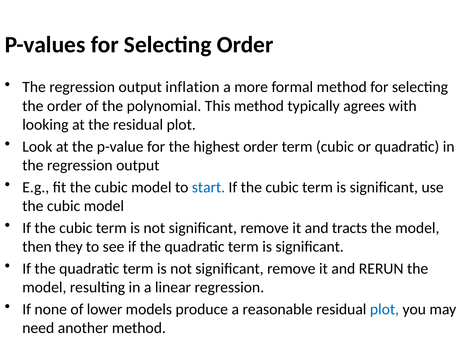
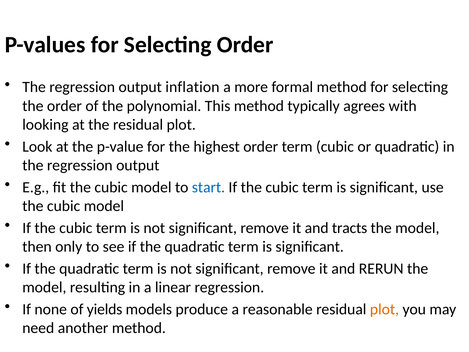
they: they -> only (69, 247)
lower: lower -> yields (105, 309)
plot colour: blue -> orange (384, 309)
